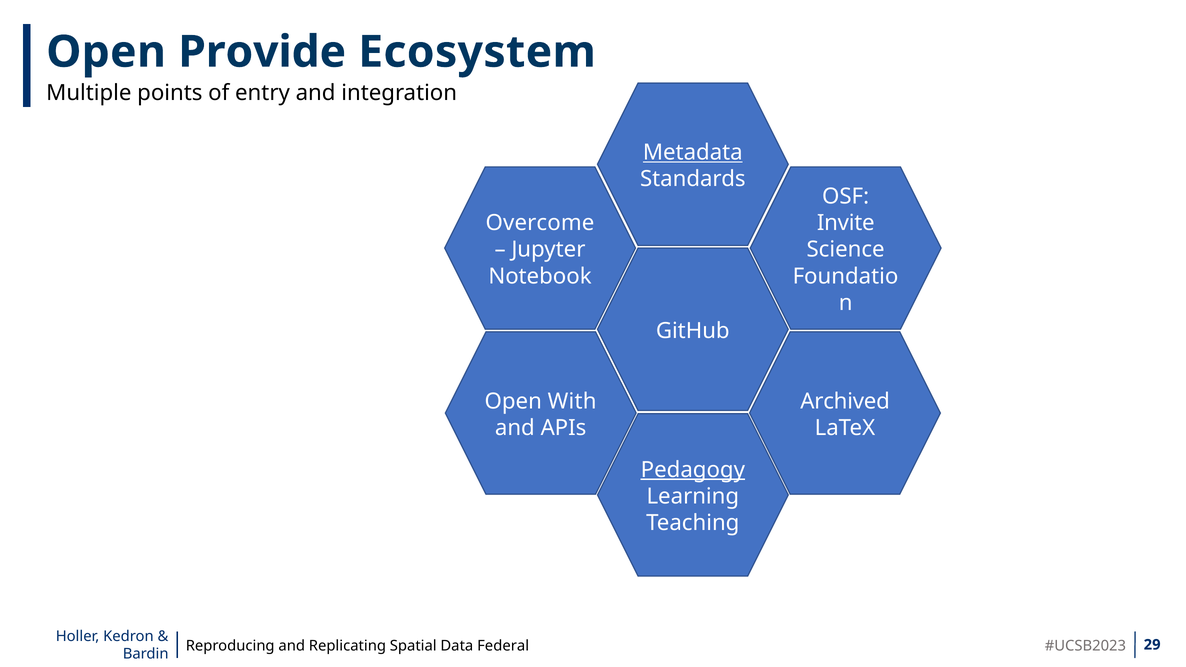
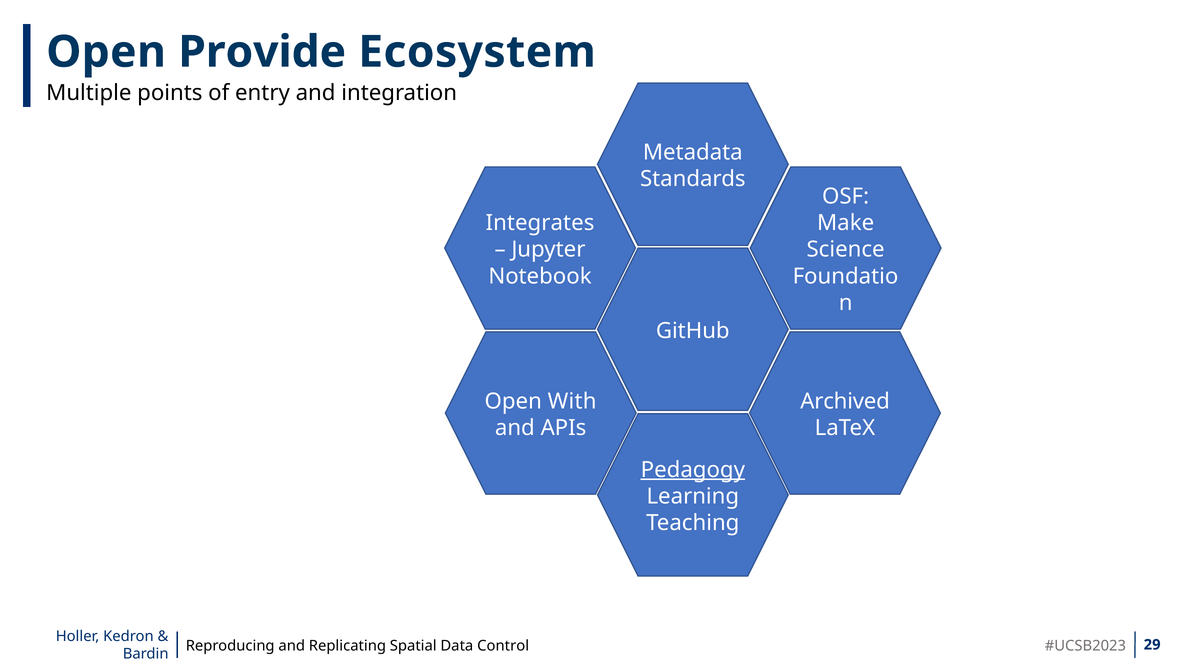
Metadata underline: present -> none (693, 152)
Overcome: Overcome -> Integrates (540, 223)
Invite: Invite -> Make (846, 223)
Federal: Federal -> Control (503, 646)
